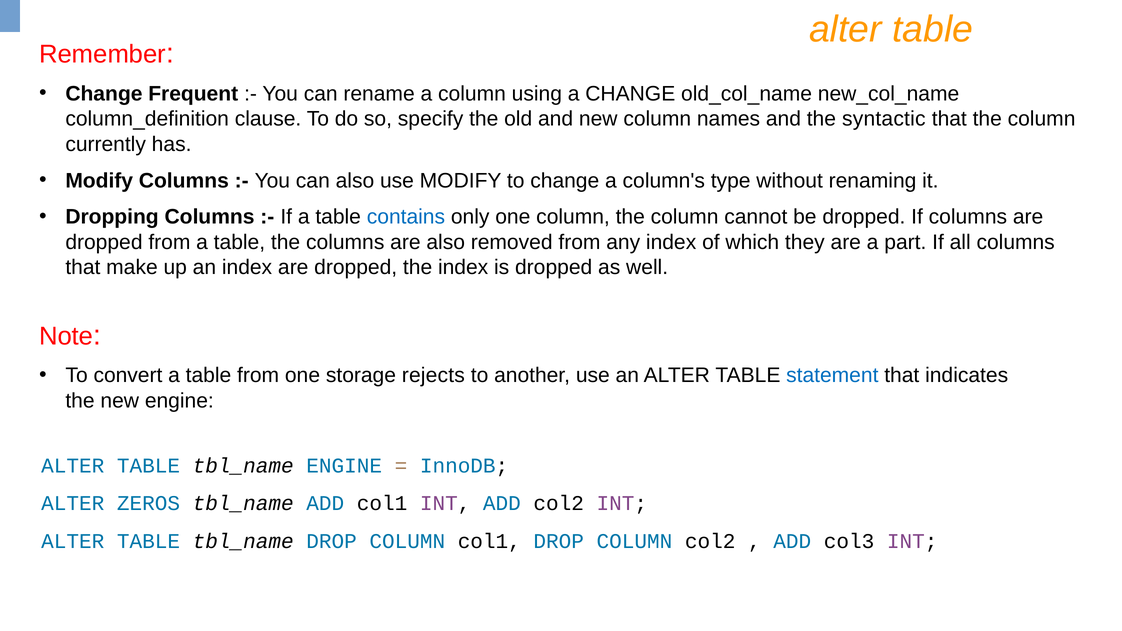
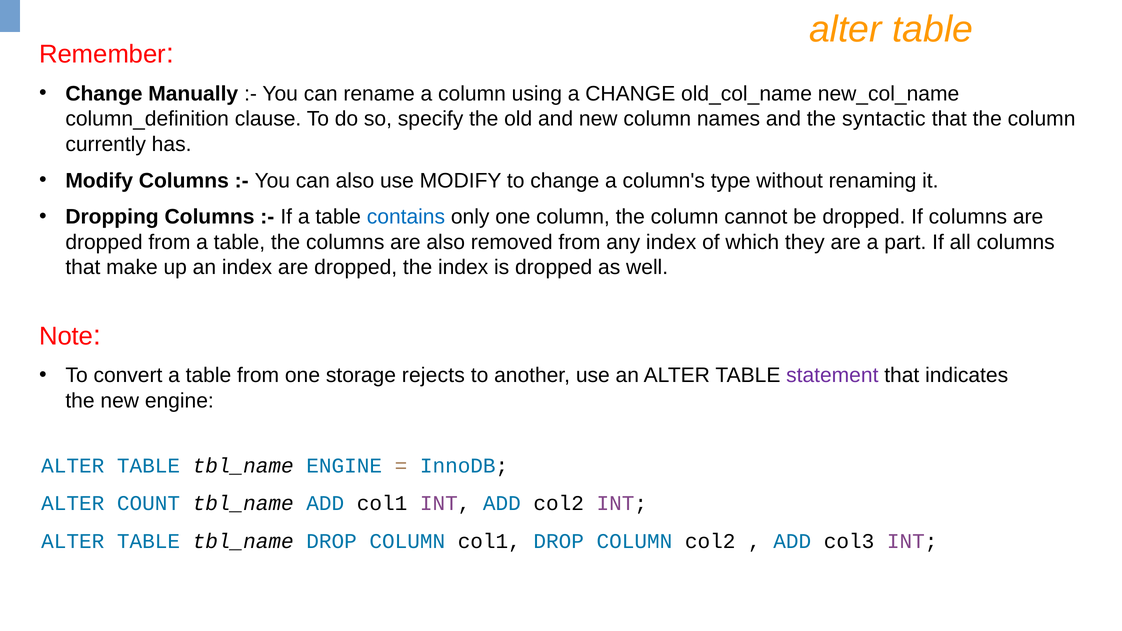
Frequent: Frequent -> Manually (193, 94)
statement colour: blue -> purple (832, 375)
ZEROS: ZEROS -> COUNT (149, 504)
